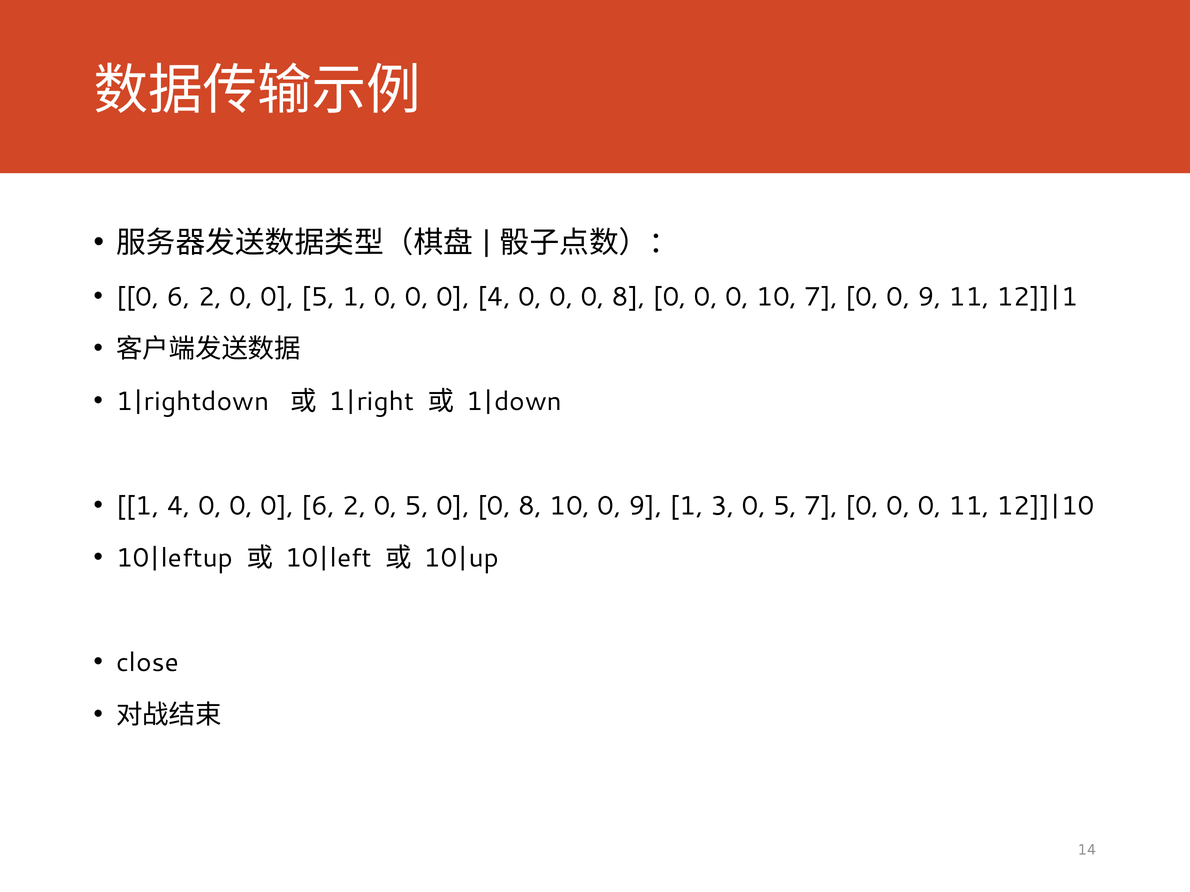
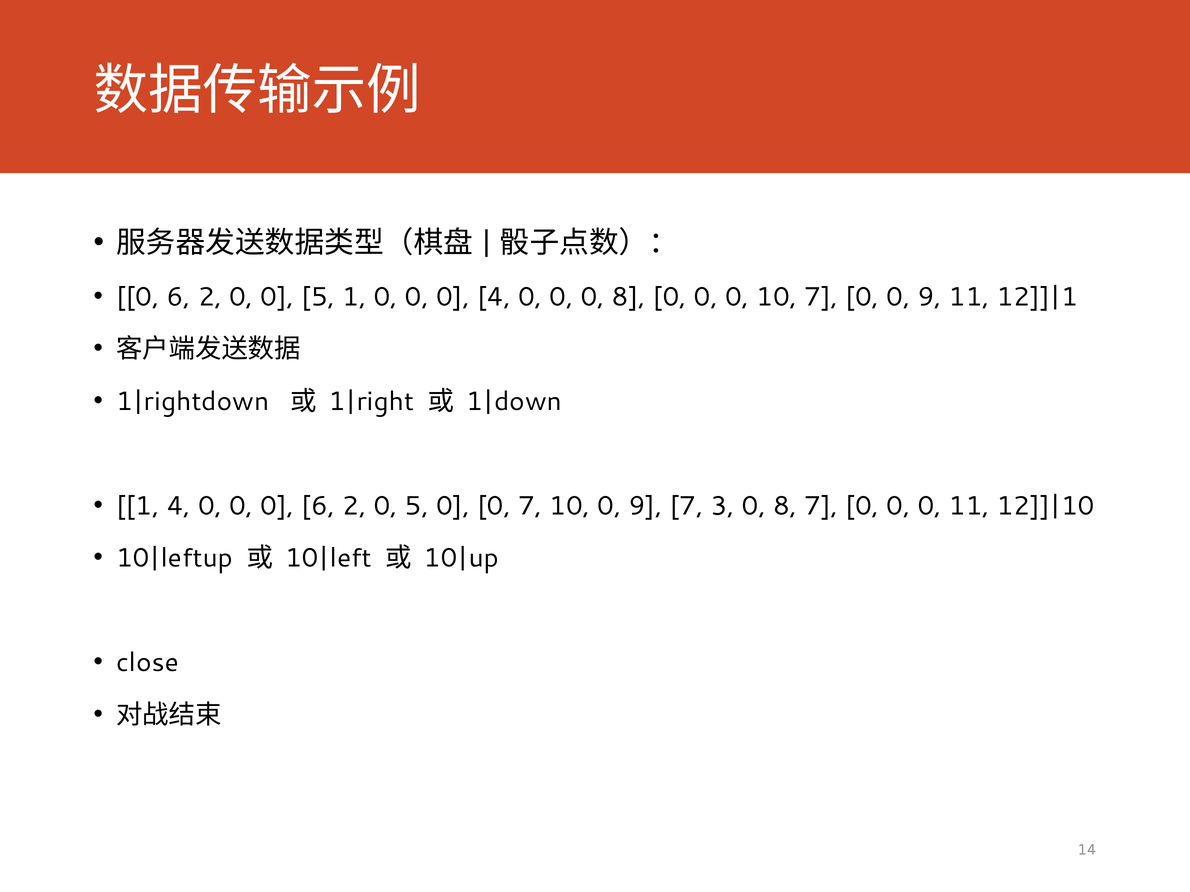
5 0 0 8: 8 -> 7 (530, 506)
9 1: 1 -> 7 (687, 506)
3 0 5: 5 -> 8 (785, 506)
